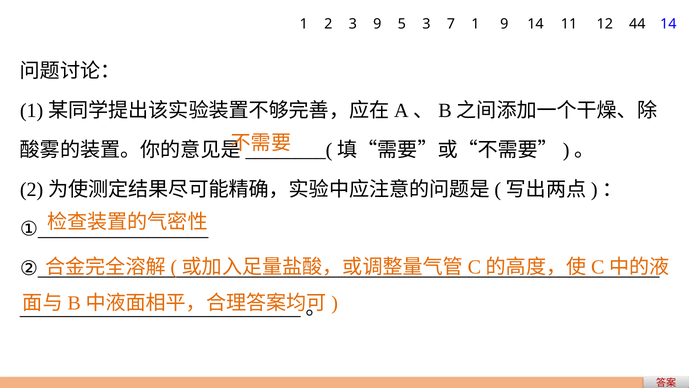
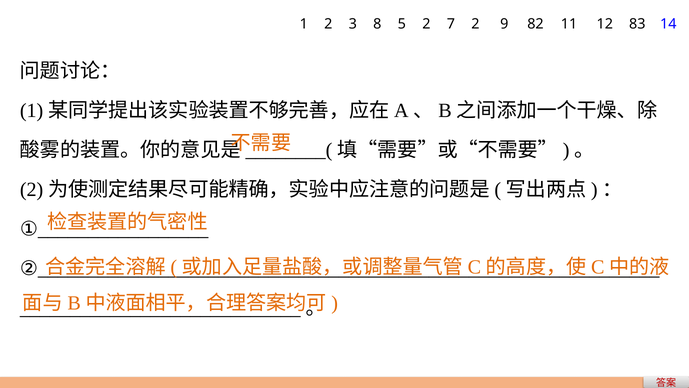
3 9: 9 -> 8 (377, 24)
5 3: 3 -> 2 (426, 24)
7 1: 1 -> 2 (475, 24)
9 14: 14 -> 82 (535, 24)
44: 44 -> 83 (637, 24)
